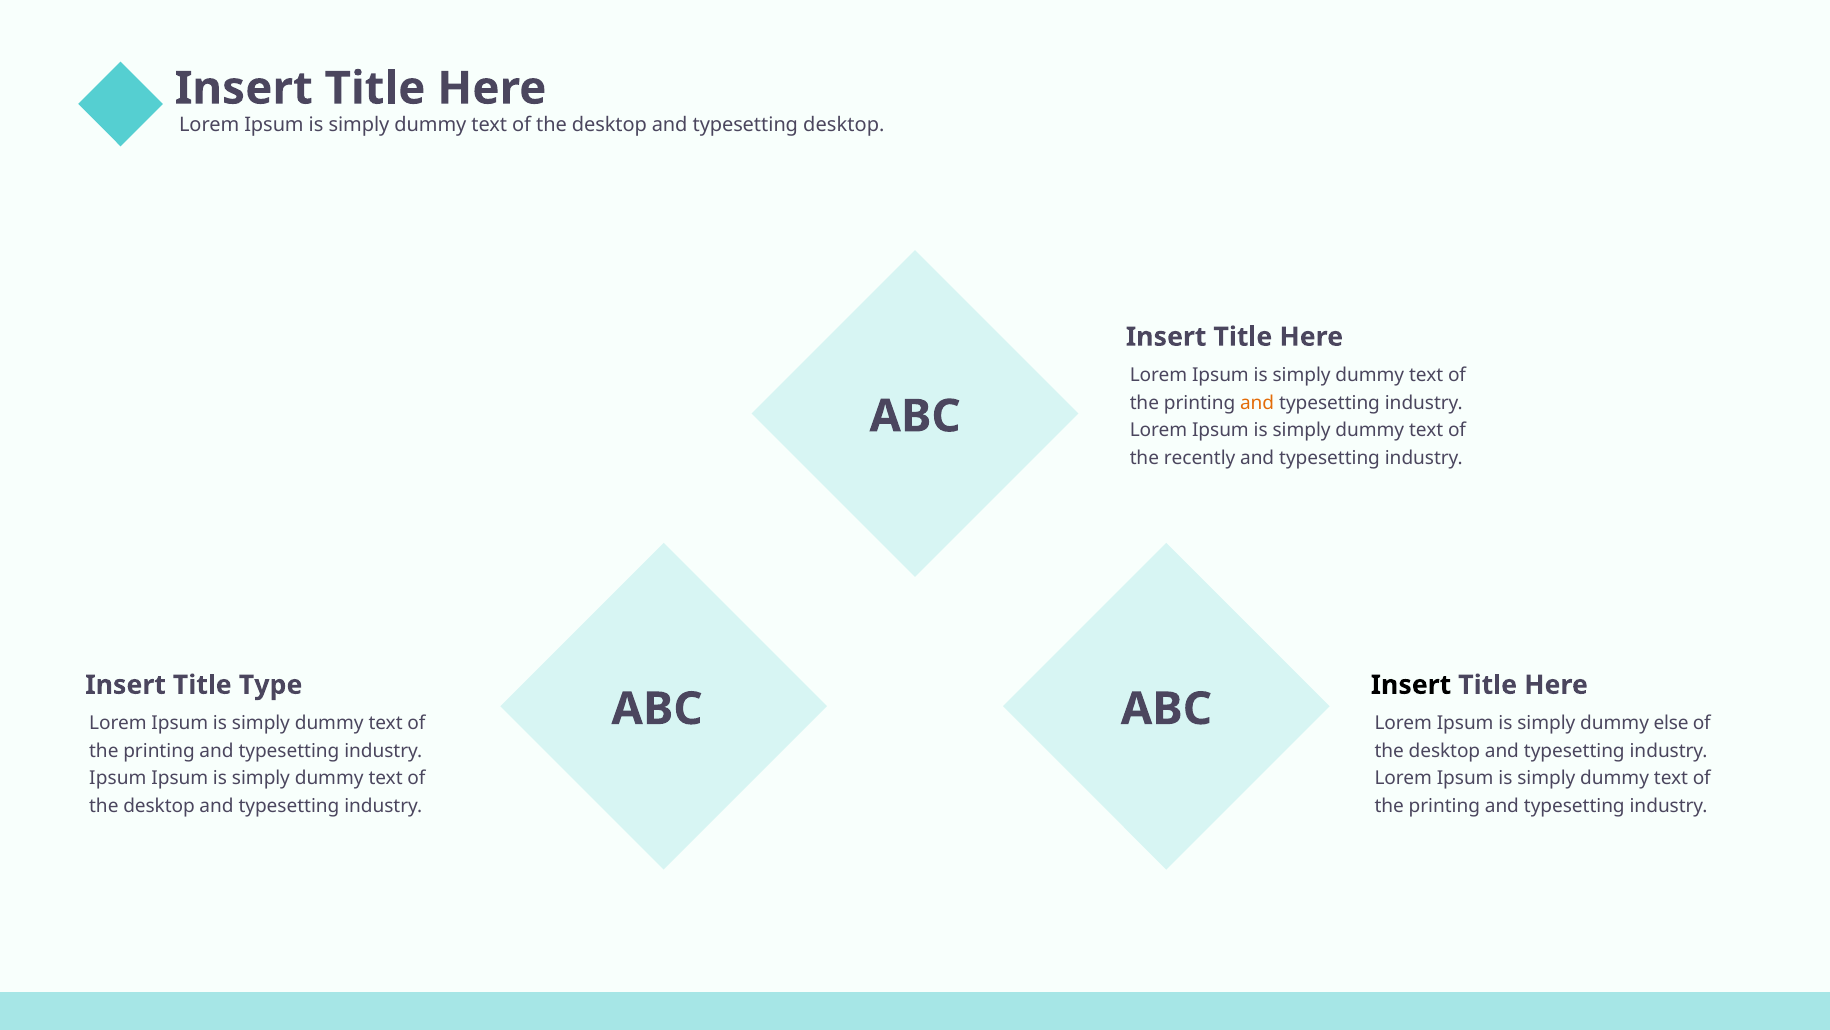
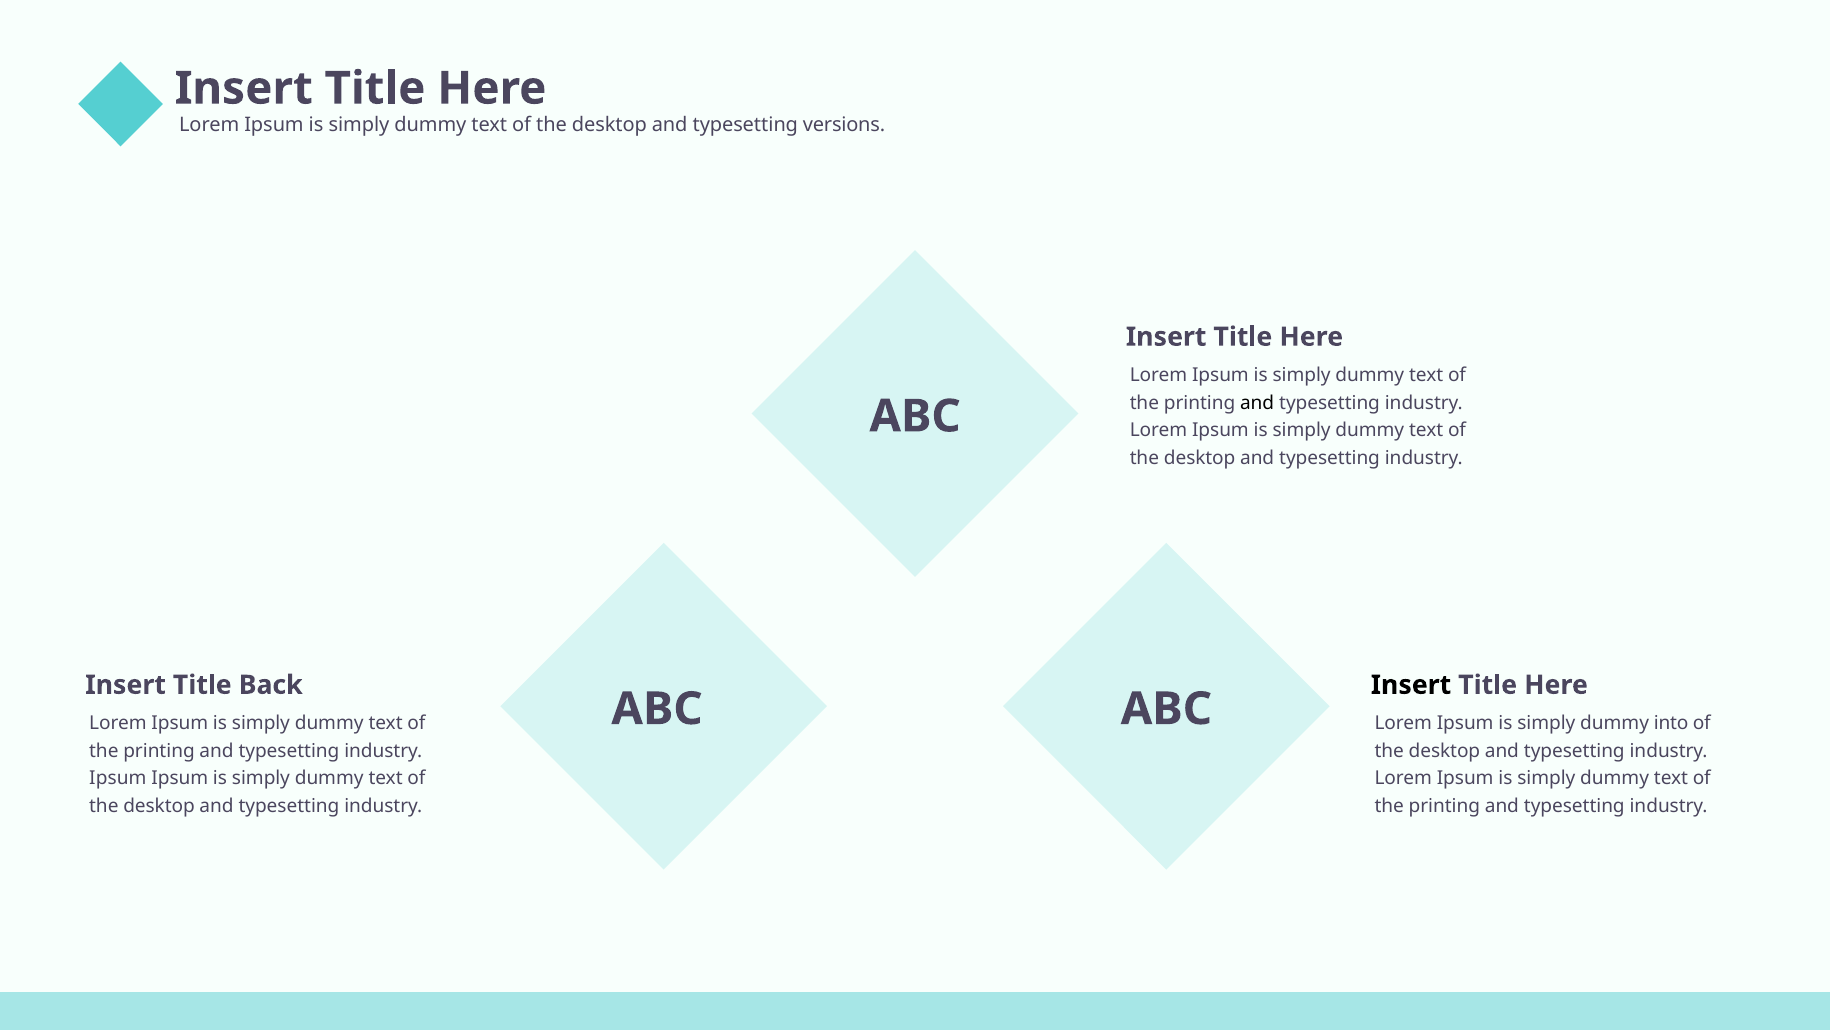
typesetting desktop: desktop -> versions (844, 125)
and colour: orange -> black (1257, 403)
recently: recently -> desktop (1200, 458)
Type: Type -> Back (271, 685)
else: else -> into (1671, 723)
